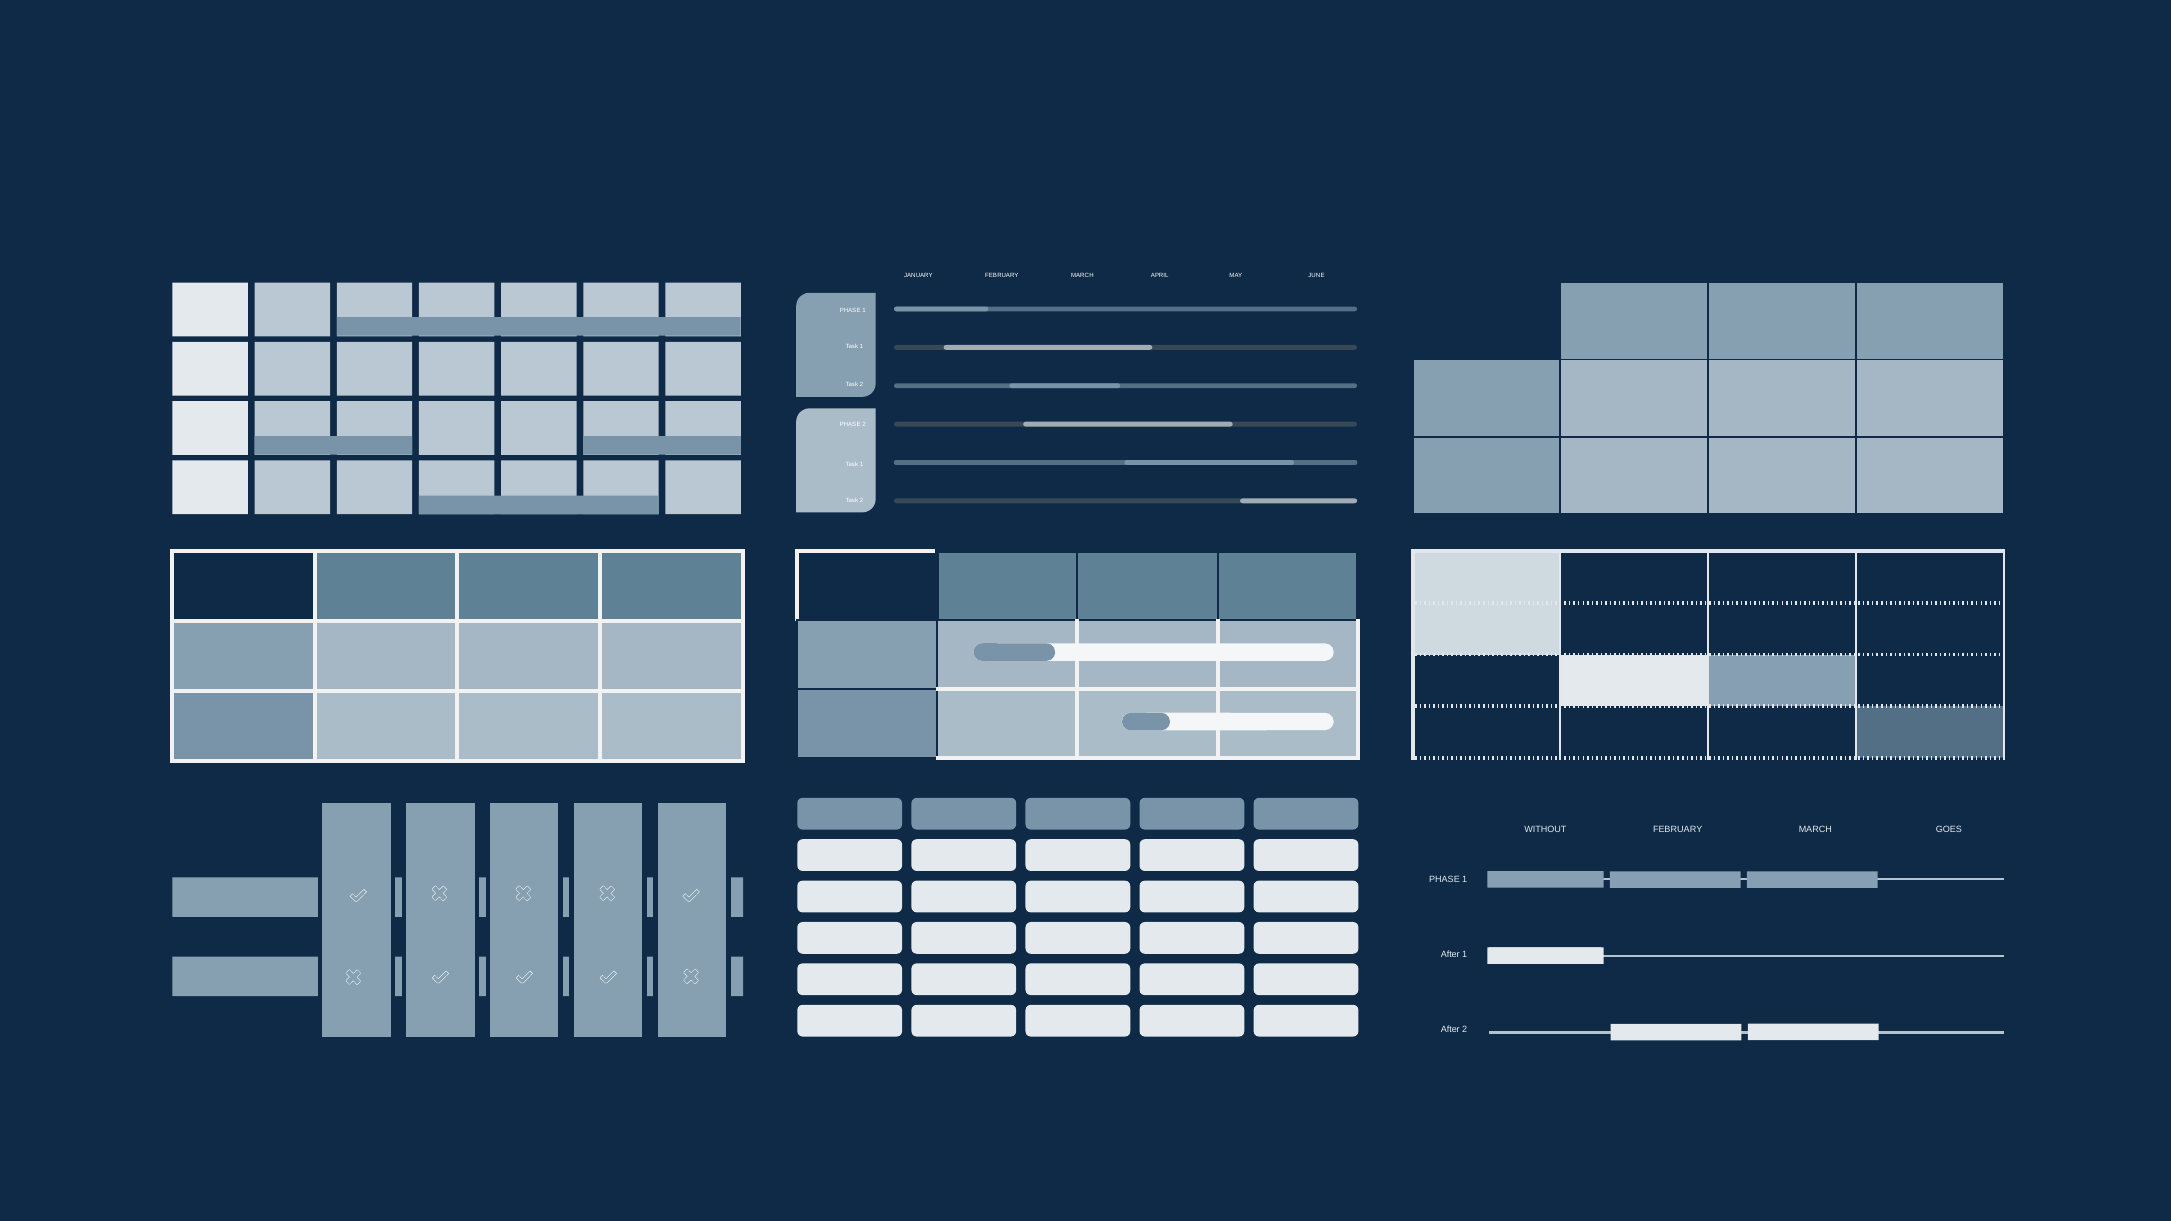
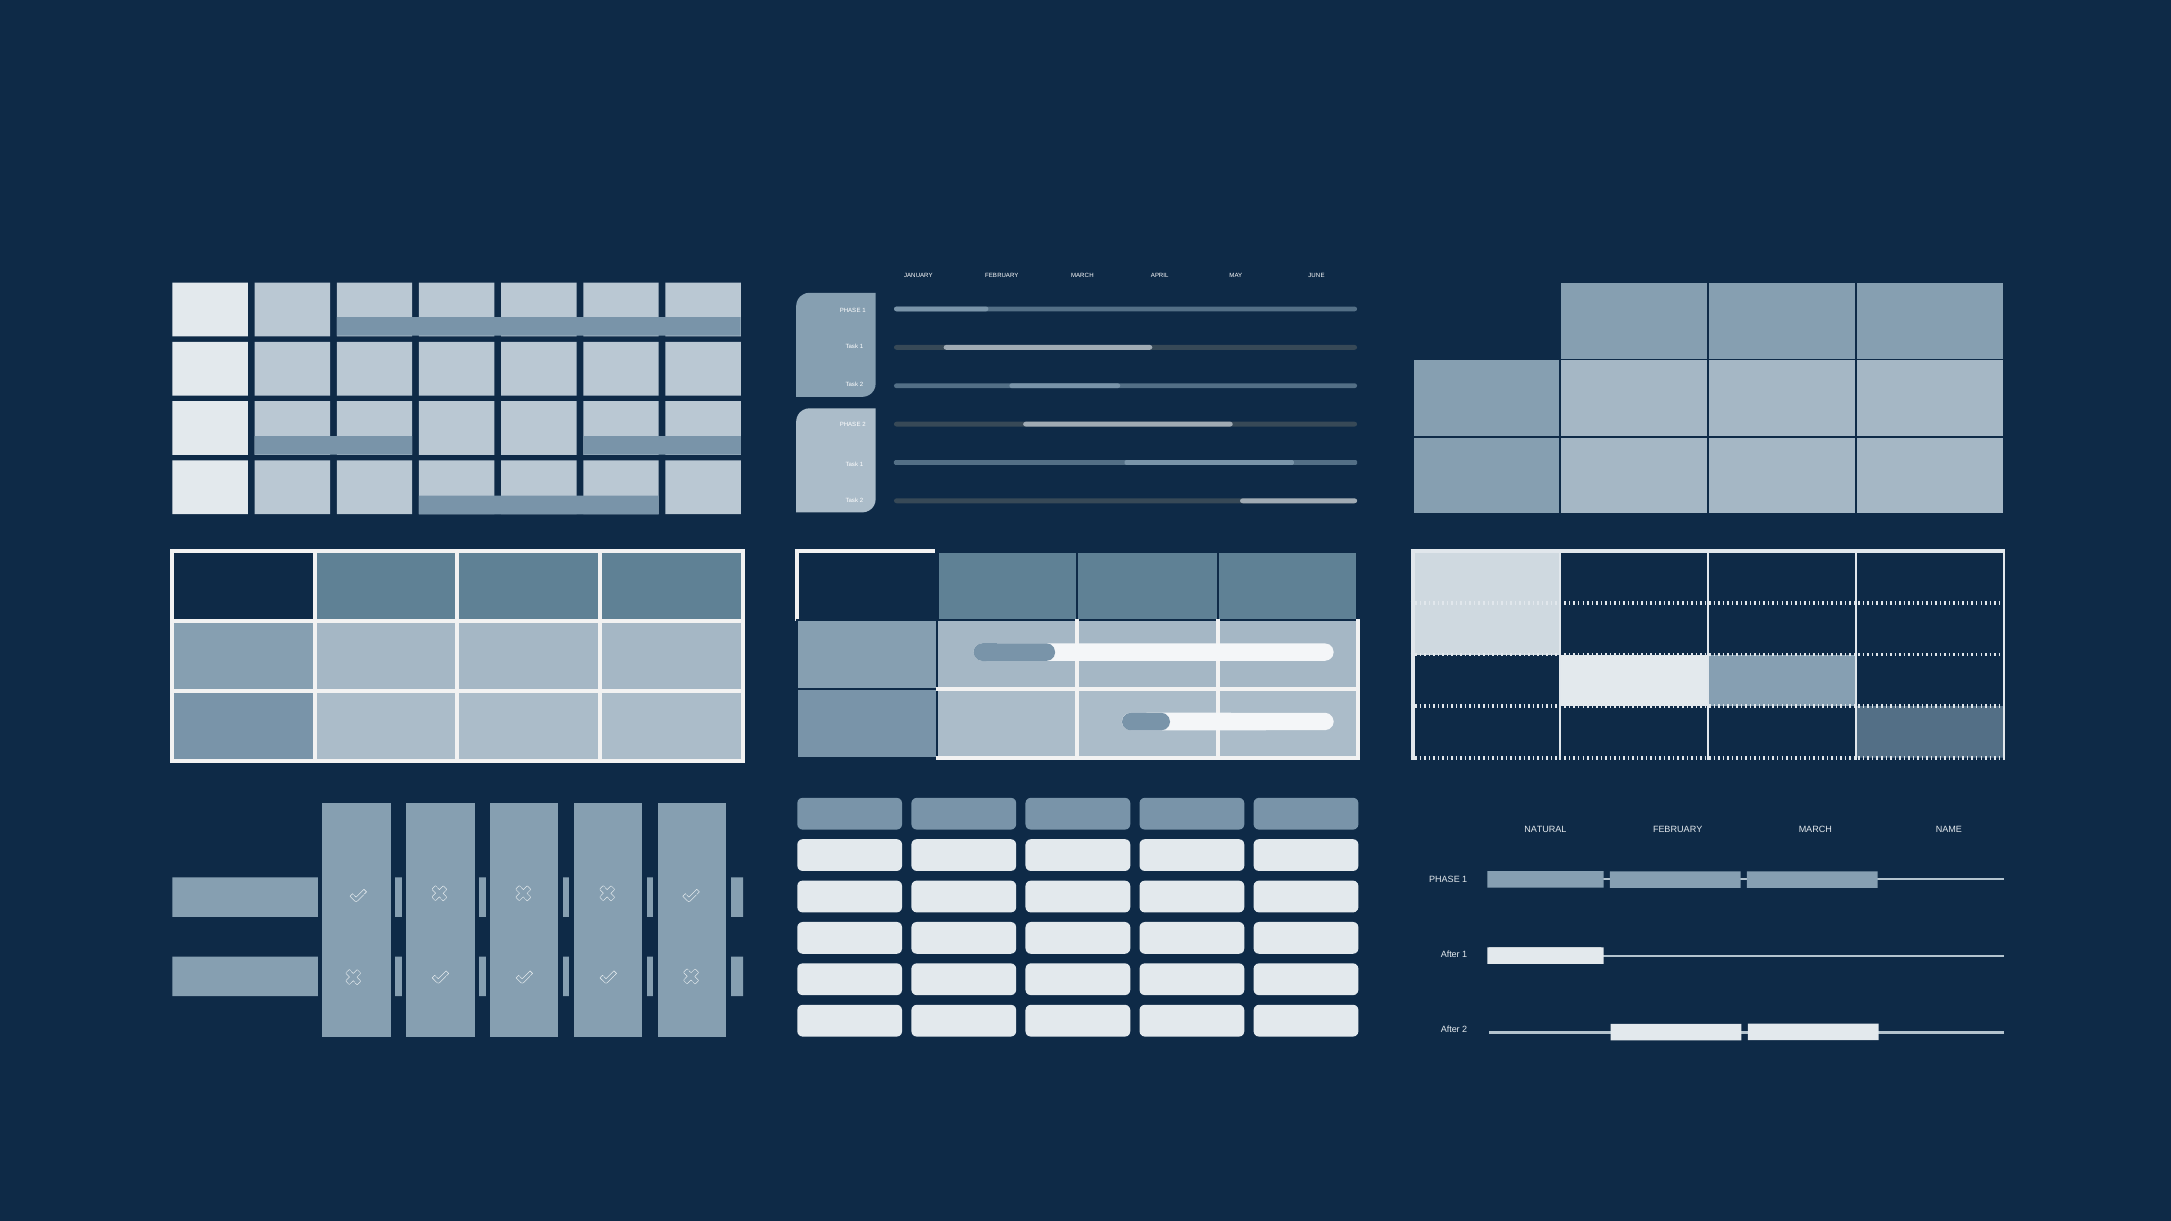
WITHOUT: WITHOUT -> NATURAL (1545, 830)
GOES: GOES -> NAME (1949, 830)
